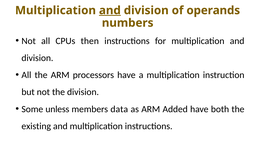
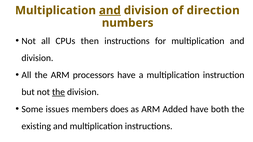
operands: operands -> direction (213, 10)
the underline: none -> present (58, 92)
unless: unless -> issues (57, 109)
data: data -> does (119, 109)
